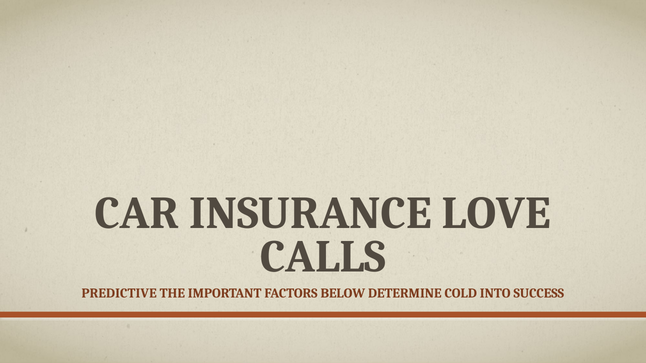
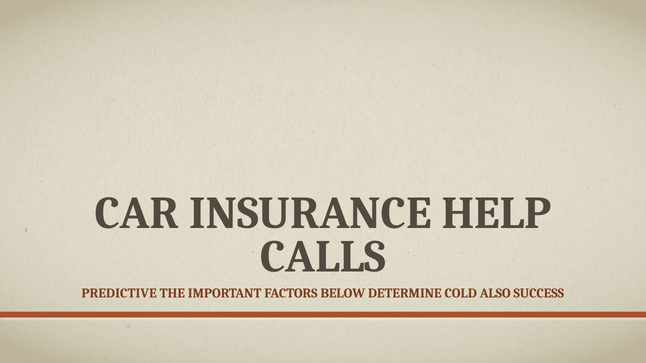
LOVE: LOVE -> HELP (496, 213)
INTO: INTO -> ALSO (495, 294)
